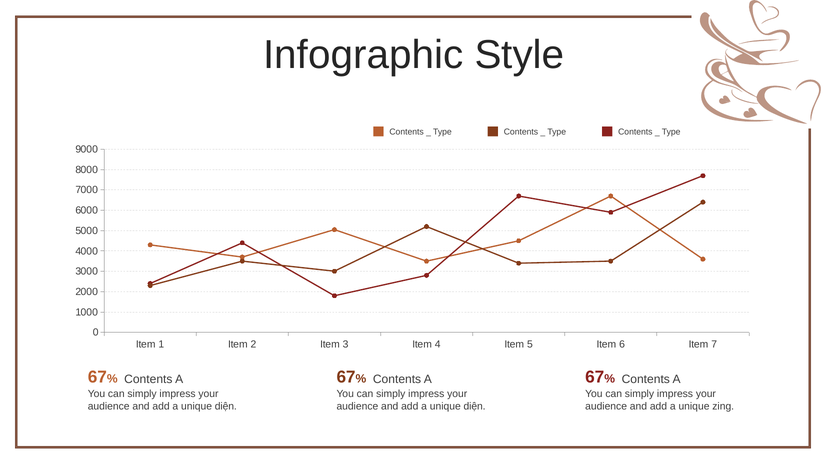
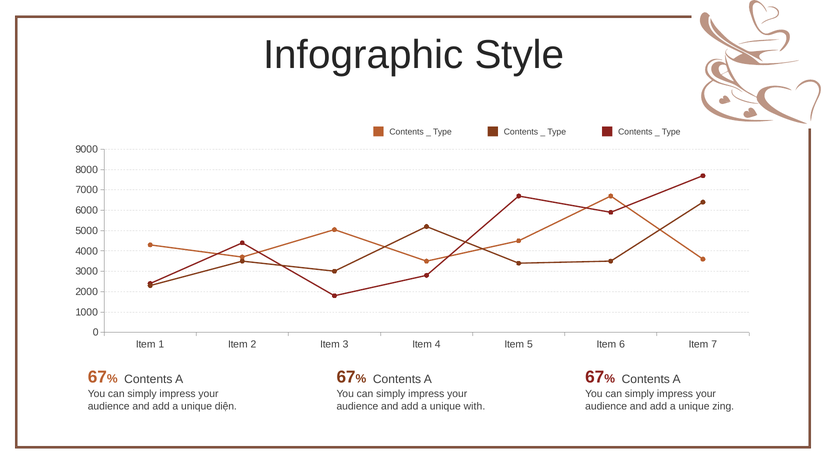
diện: diện -> with (474, 407)
